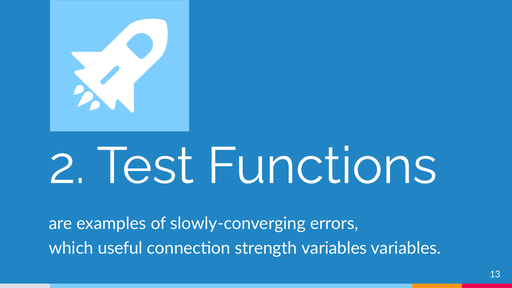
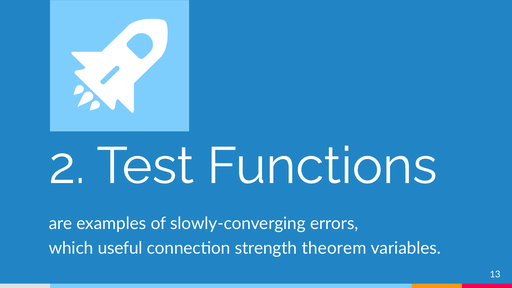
strength variables: variables -> theorem (334, 248)
